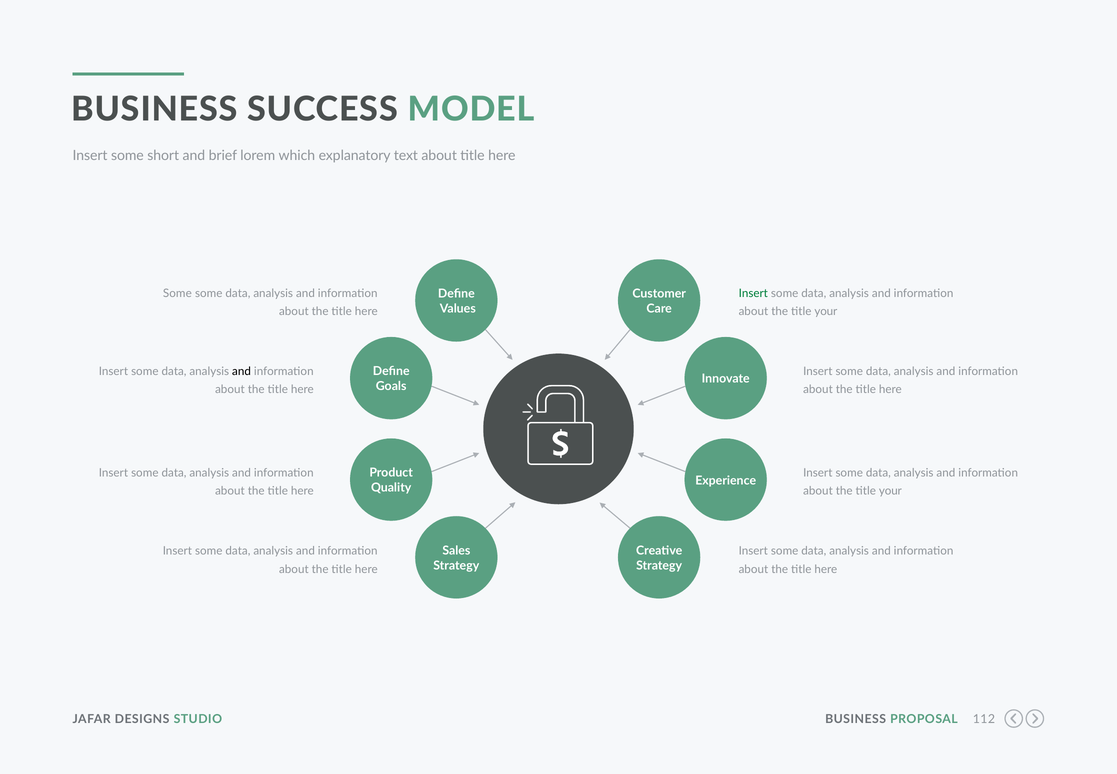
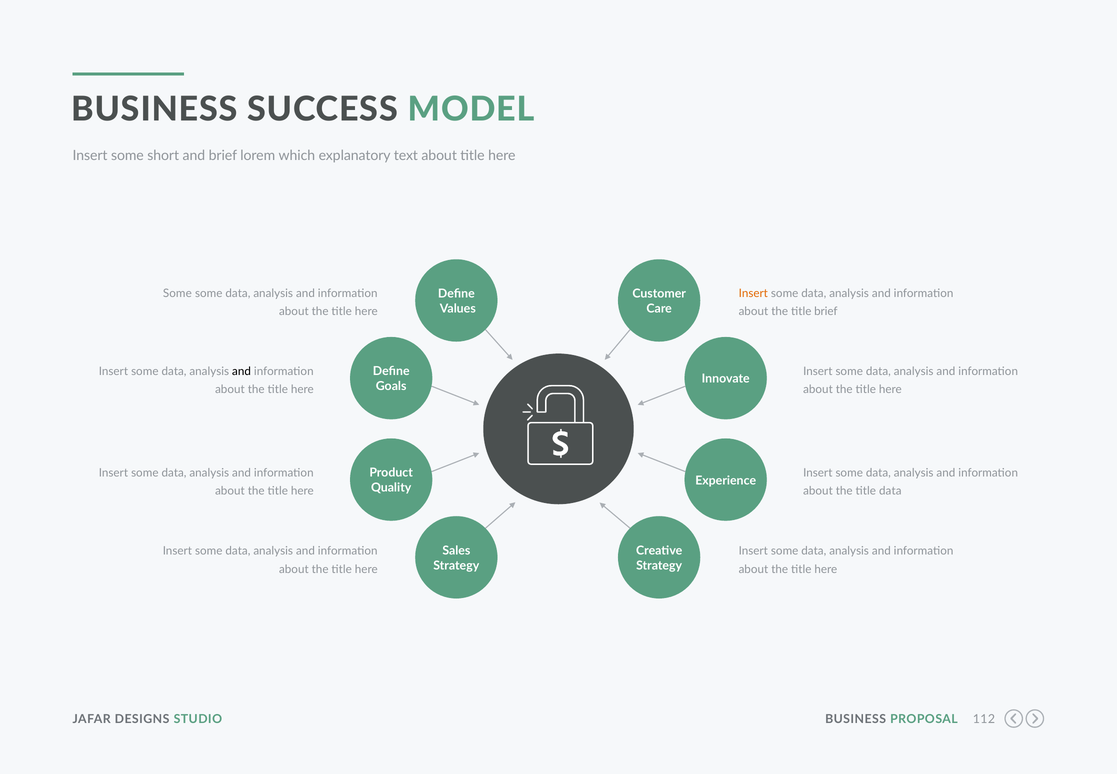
Insert colour: green -> orange (753, 293)
your: your -> brief (826, 311)
your: your -> data (890, 491)
